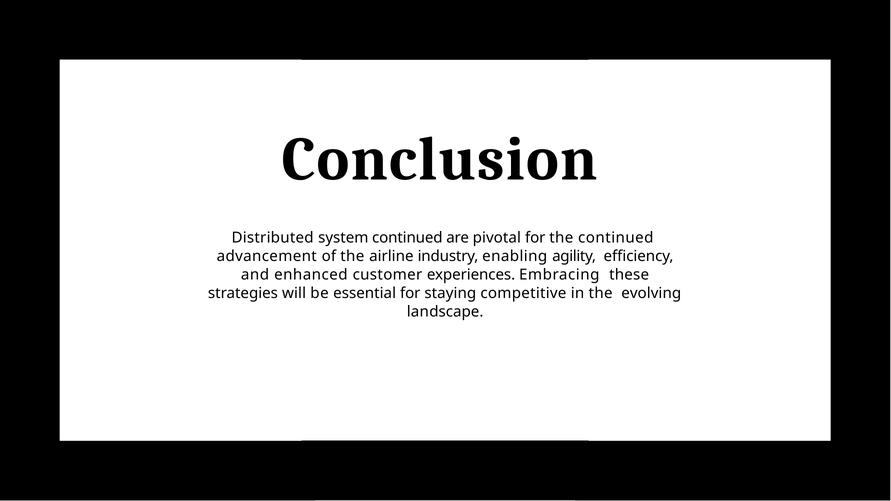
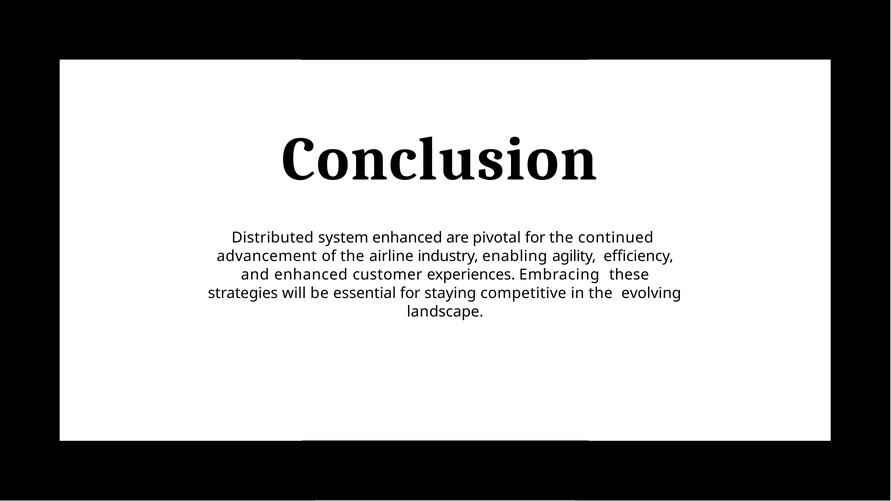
system continued: continued -> enhanced (407, 238)
